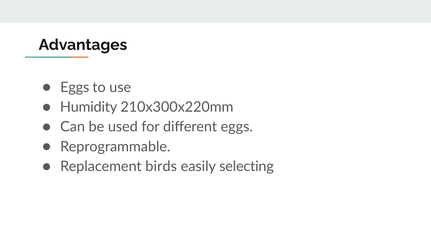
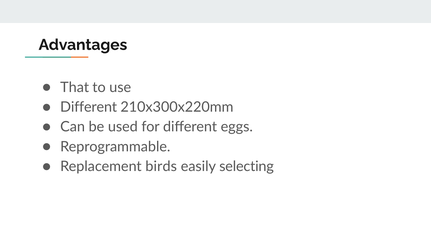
Eggs: Eggs -> That (75, 88)
Humidity: Humidity -> Different (89, 107)
